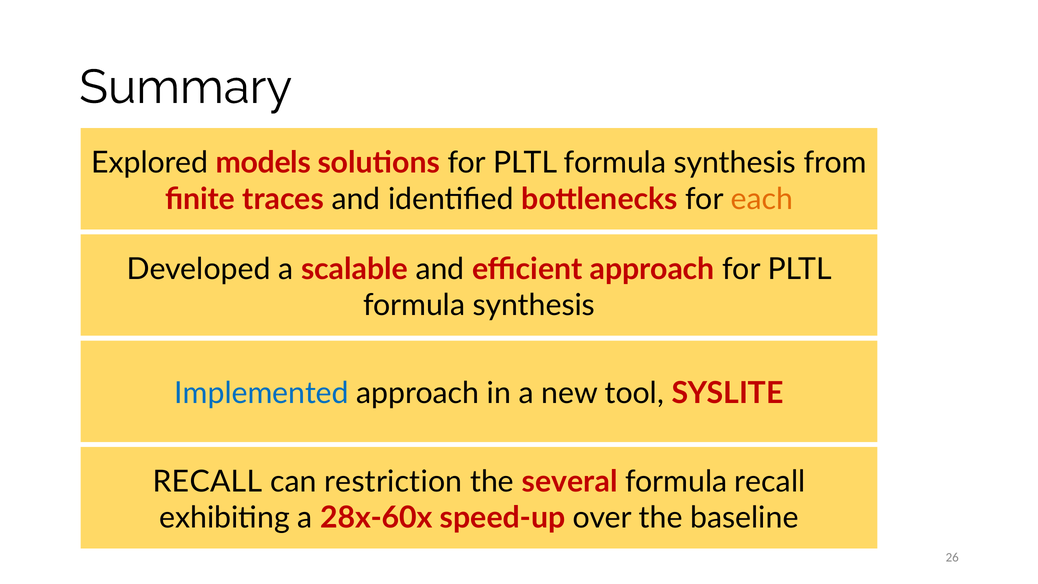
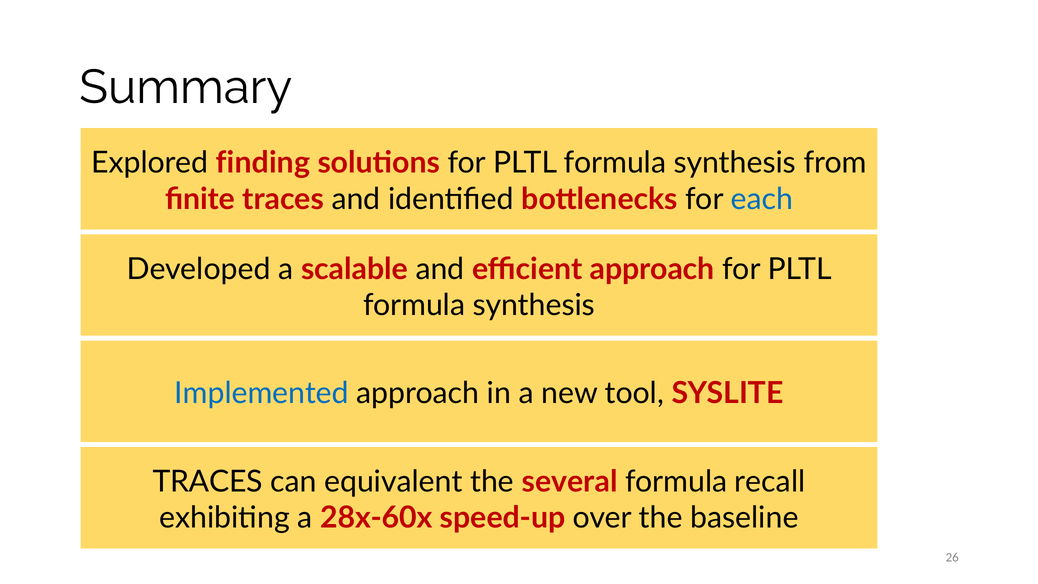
models: models -> finding (263, 163)
each colour: orange -> blue (762, 199)
RECALL: RECALL -> TRACES (208, 482)
restriction: restriction -> equivalent (393, 482)
